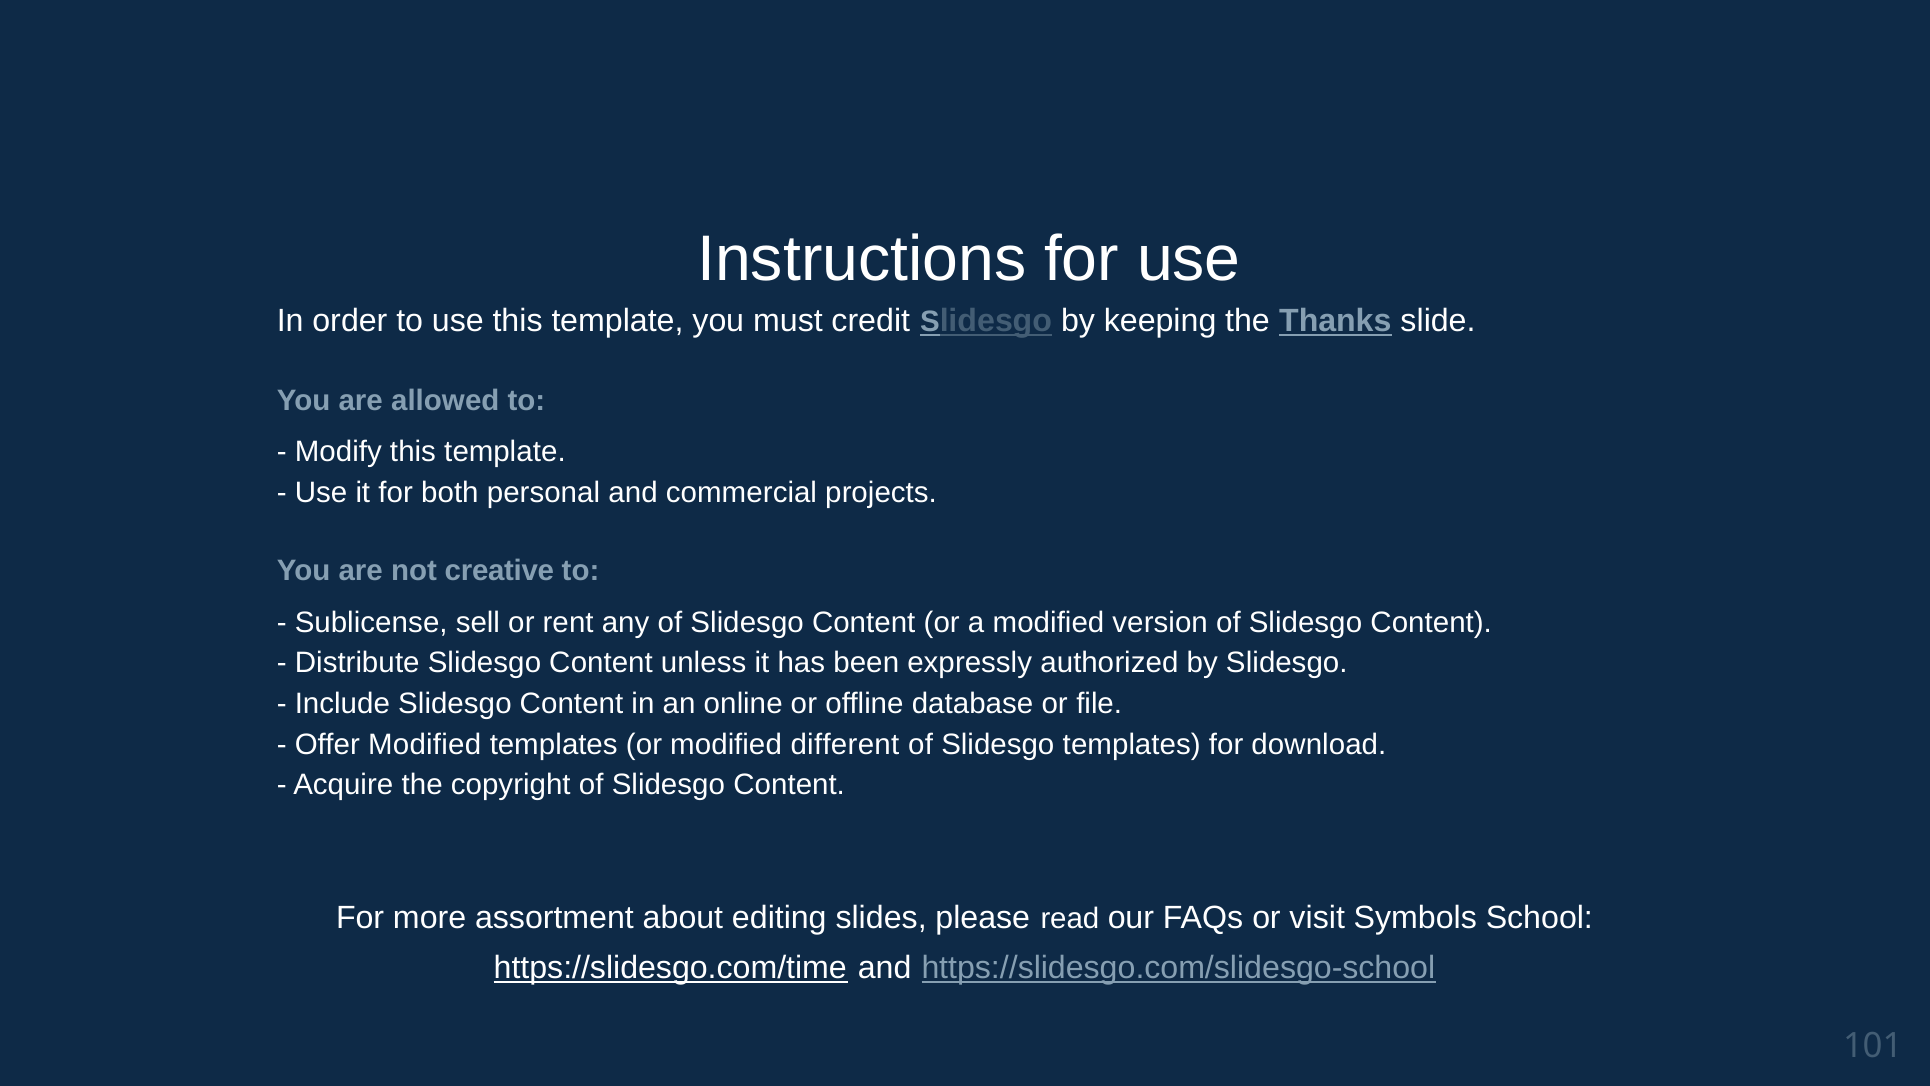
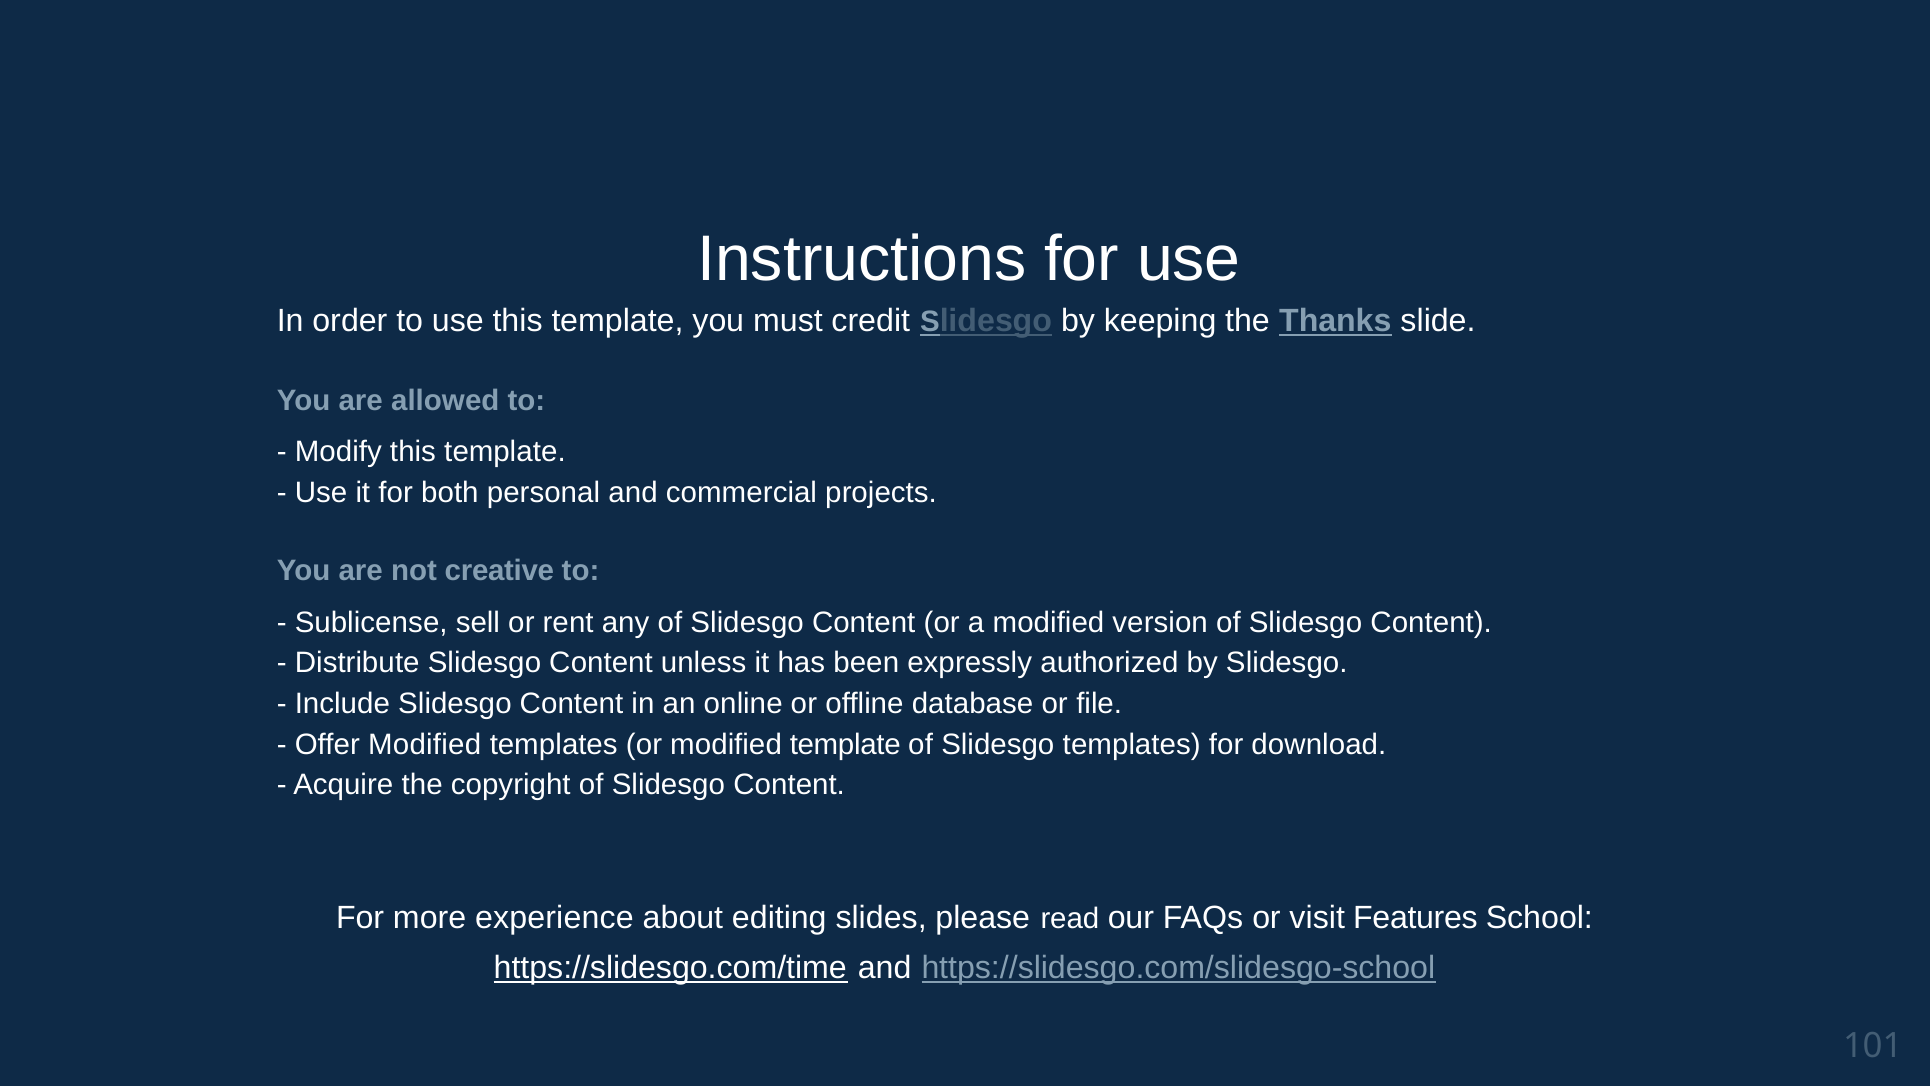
modified different: different -> template (845, 744)
assortment: assortment -> experience (554, 917)
Symbols: Symbols -> Features (1415, 917)
